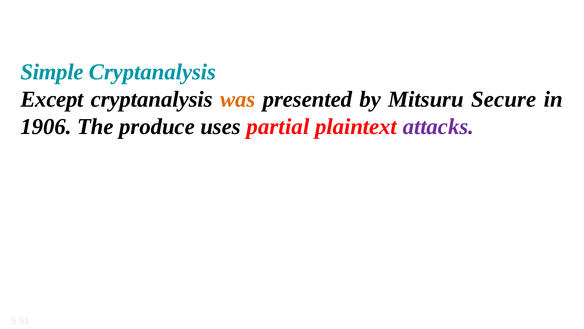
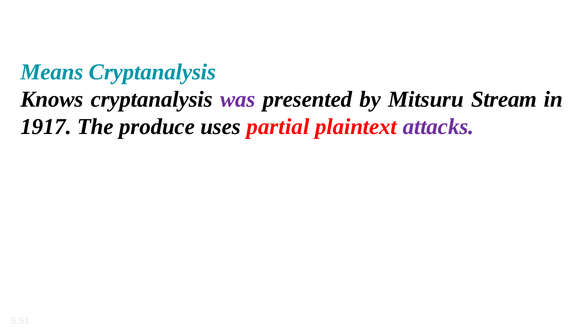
Simple: Simple -> Means (52, 72)
Except: Except -> Knows (52, 99)
was colour: orange -> purple (238, 99)
Secure: Secure -> Stream (504, 99)
1906: 1906 -> 1917 (46, 127)
